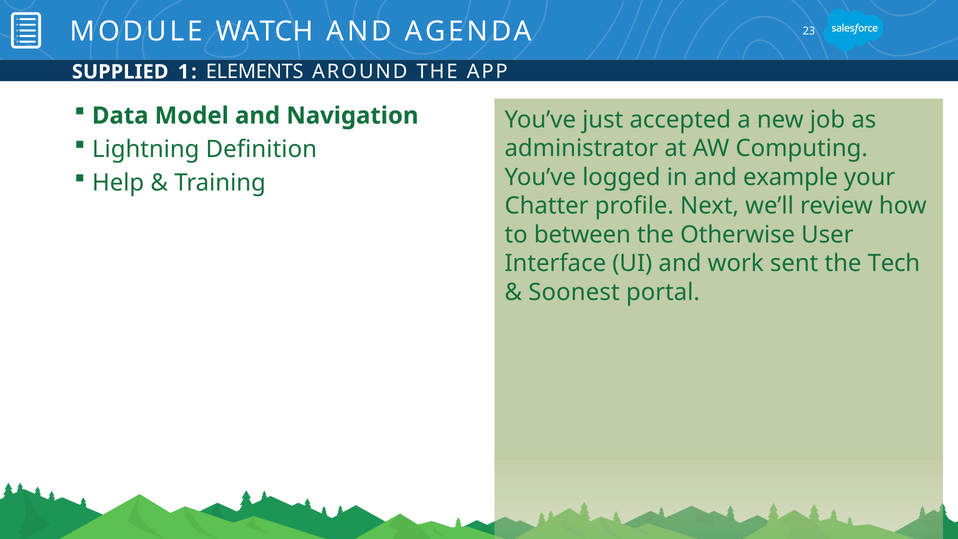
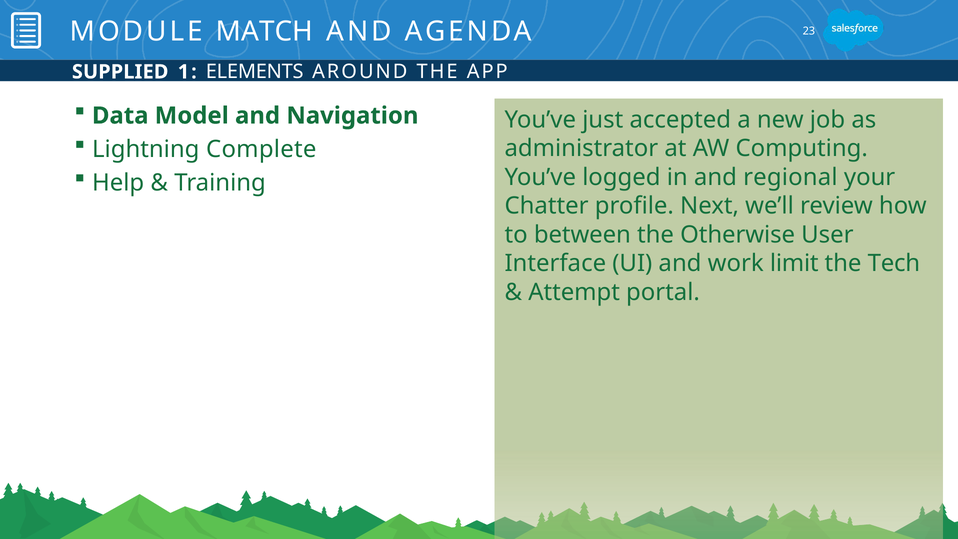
WATCH: WATCH -> MATCH (265, 32)
Definition: Definition -> Complete (261, 149)
example: example -> regional (790, 177)
sent: sent -> limit (794, 263)
Soonest: Soonest -> Attempt (574, 292)
